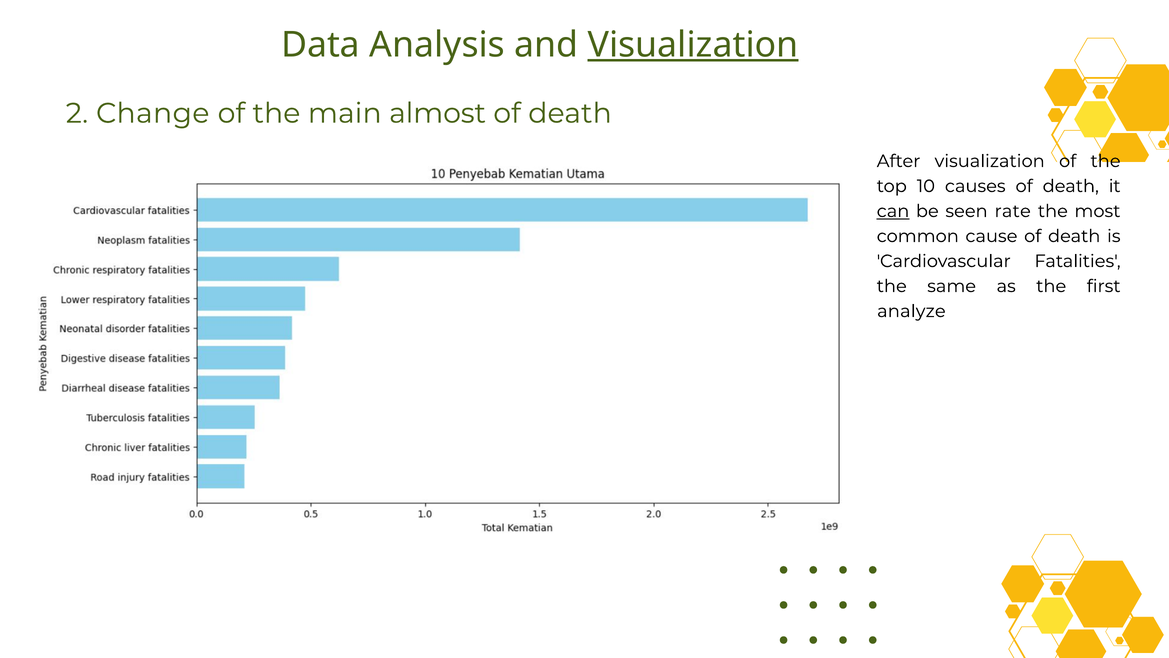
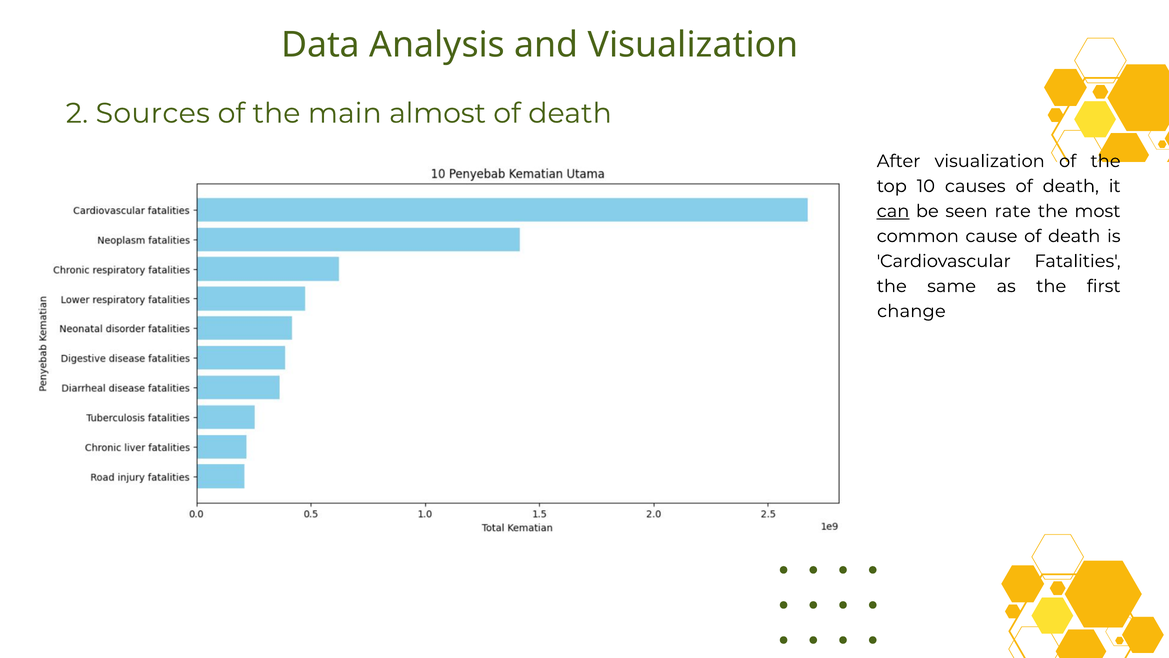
Visualization underline: present -> none (693, 45)
Change: Change -> Sources (153, 113)
analyze: analyze -> change (911, 311)
